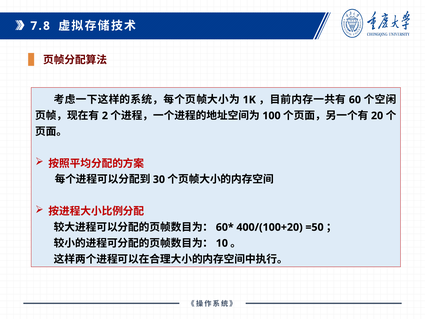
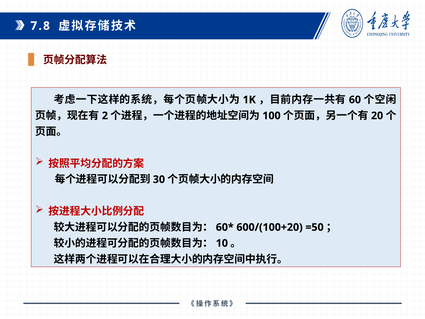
400/(100+20: 400/(100+20 -> 600/(100+20 (270, 227)
